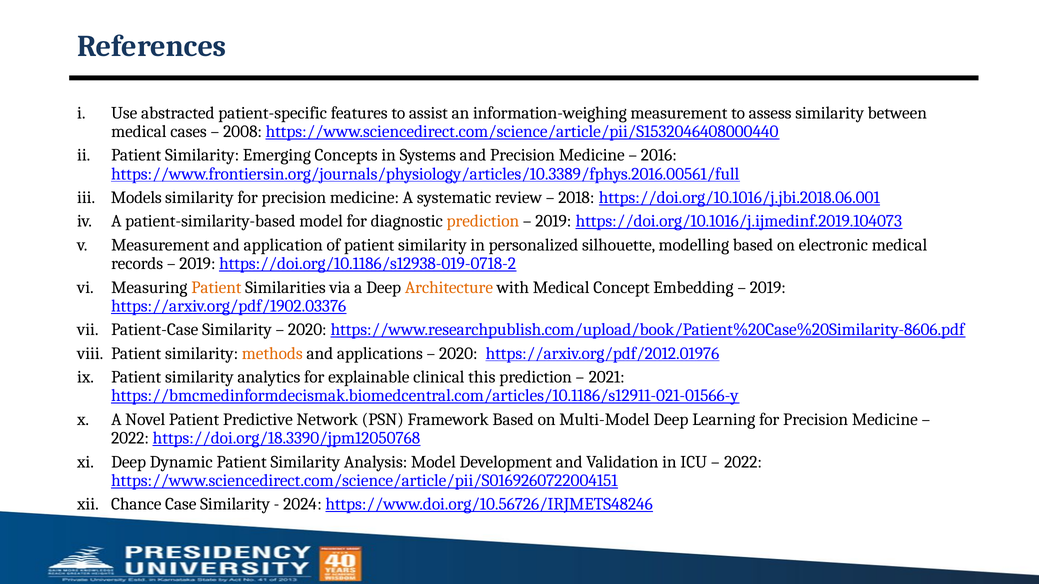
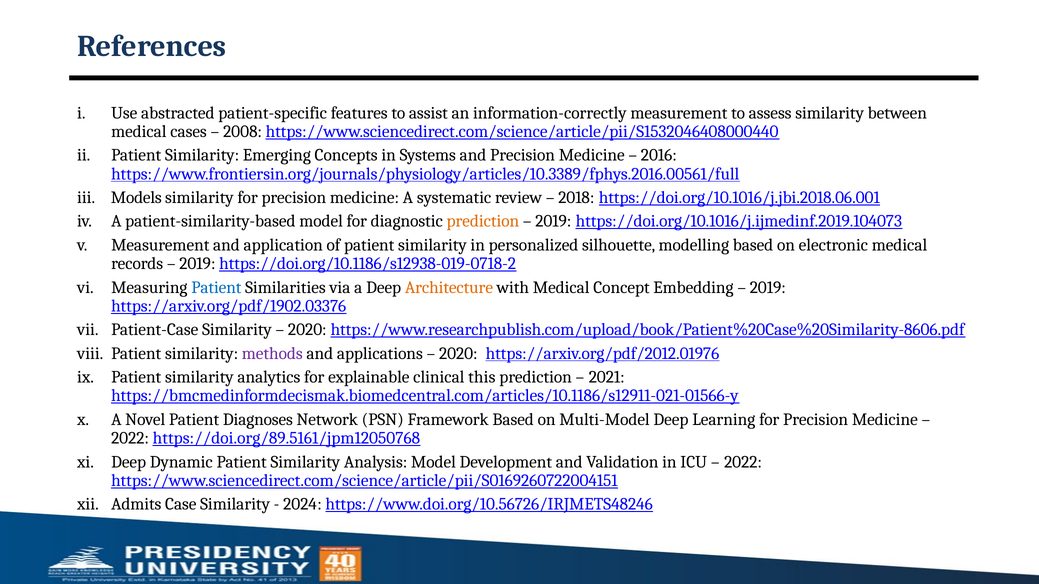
information-weighing: information-weighing -> information-correctly (550, 113)
Patient colour: orange -> blue (216, 288)
methods colour: orange -> purple (272, 354)
Predictive: Predictive -> Diagnoses (258, 420)
https://doi.org/18.3390/jpm12050768: https://doi.org/18.3390/jpm12050768 -> https://doi.org/89.5161/jpm12050768 (286, 438)
Chance: Chance -> Admits (136, 505)
